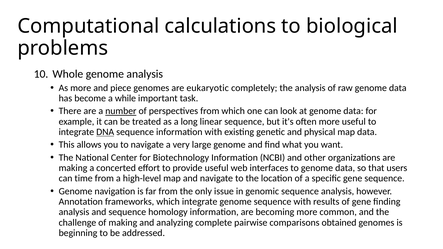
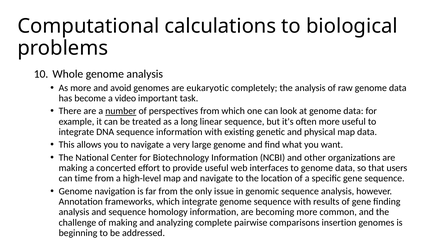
piece: piece -> avoid (121, 88)
while: while -> video (125, 98)
DNA underline: present -> none (105, 132)
obtained: obtained -> insertion (339, 223)
